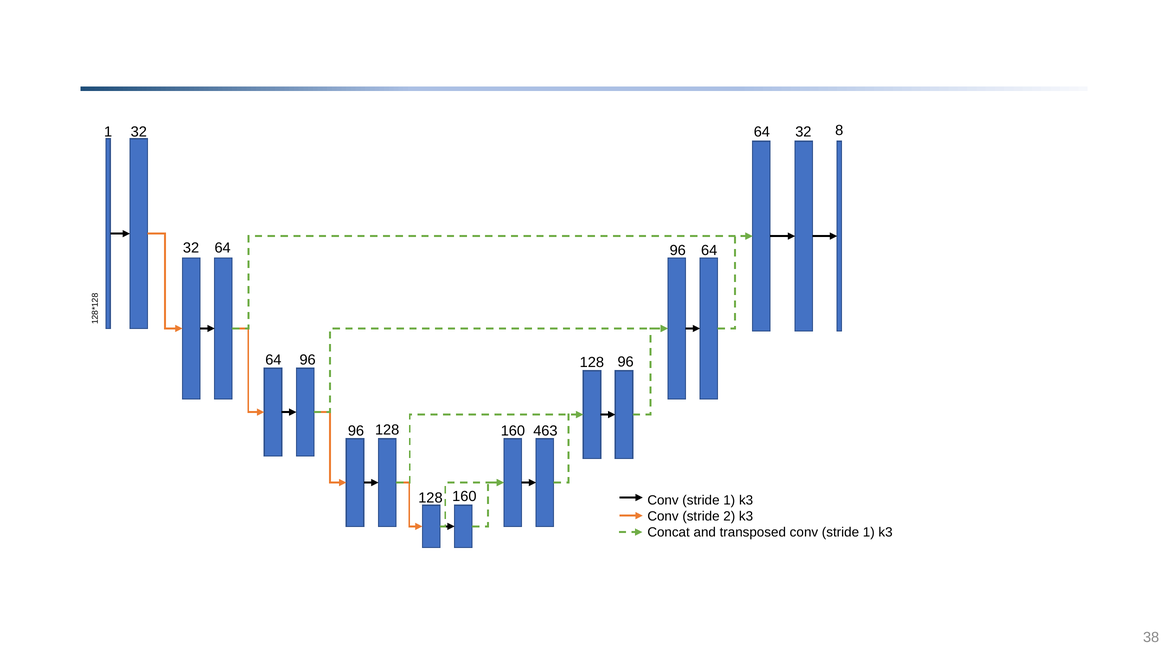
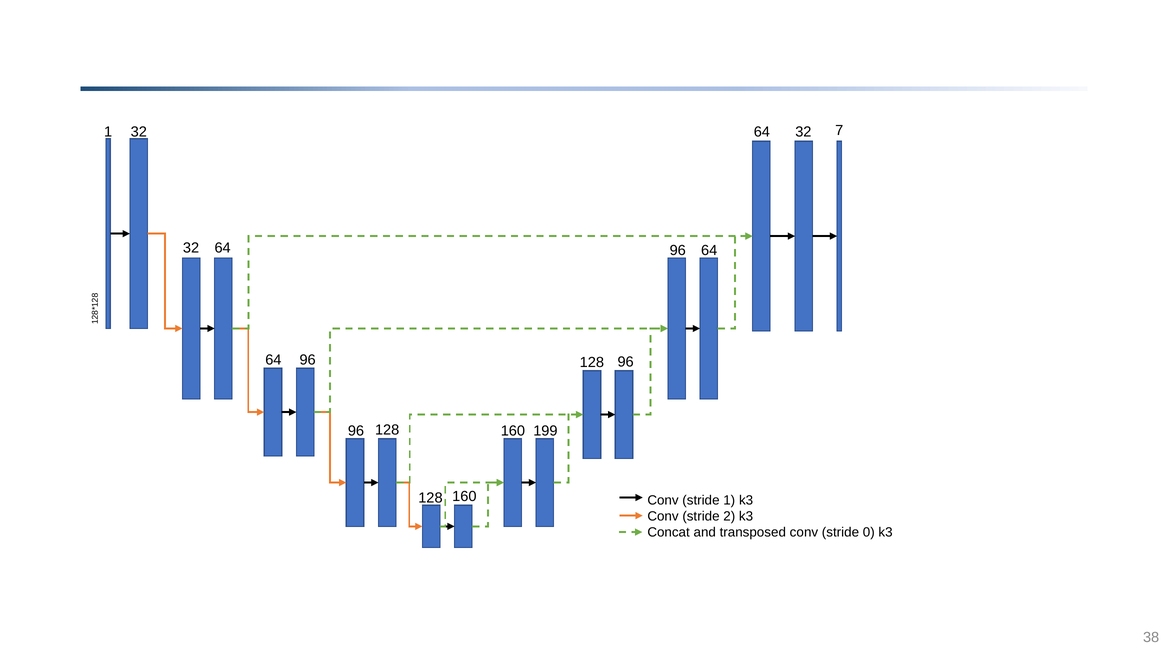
1 8: 8 -> 7 (839, 130)
463: 463 -> 199 (545, 431)
transposed conv stride 1: 1 -> 0 (869, 532)
